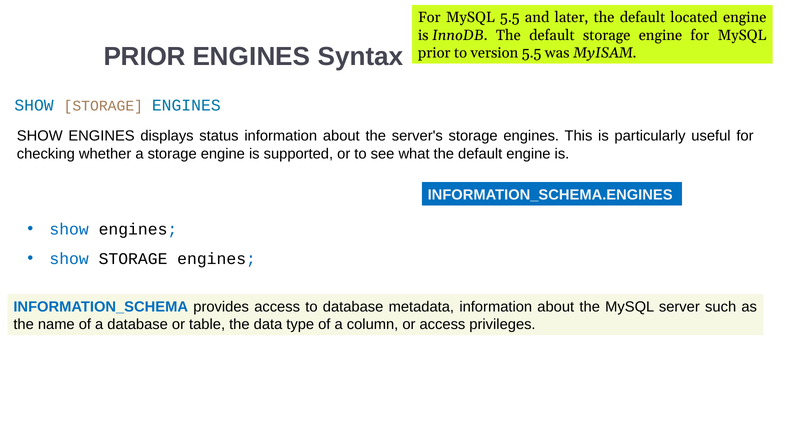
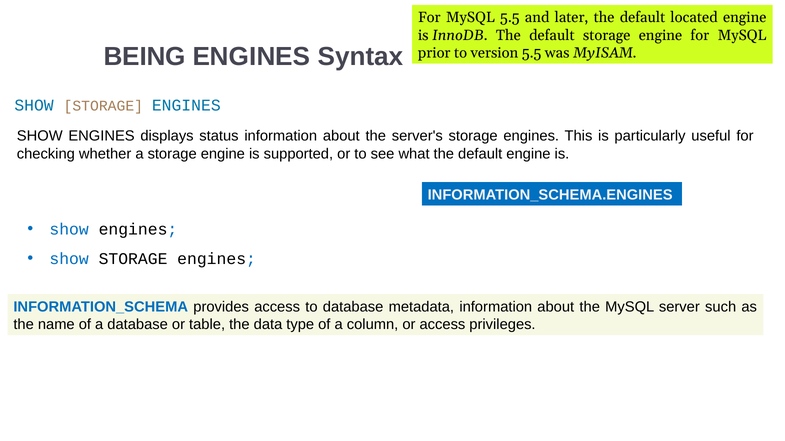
PRIOR: PRIOR -> BEING (145, 57)
